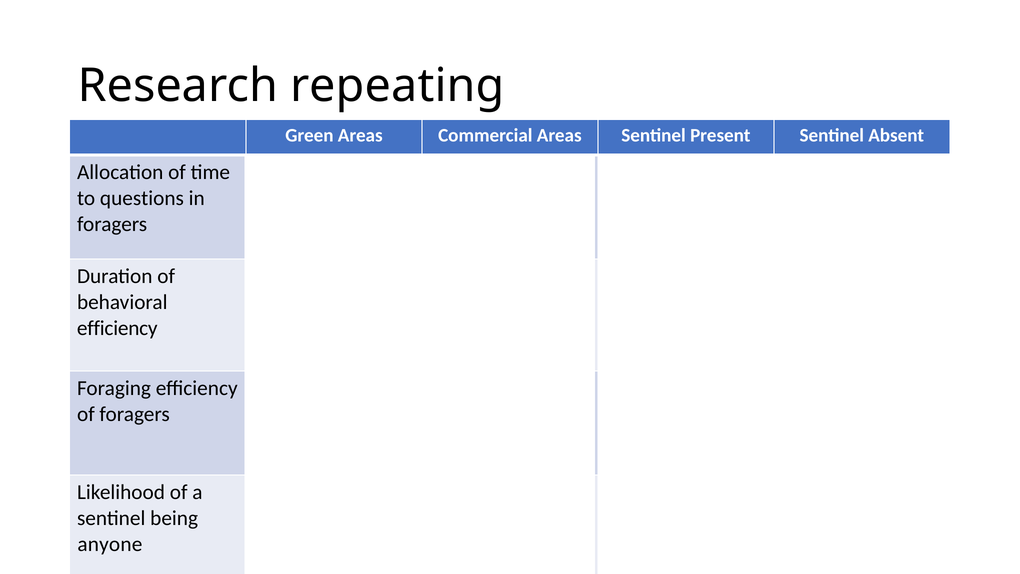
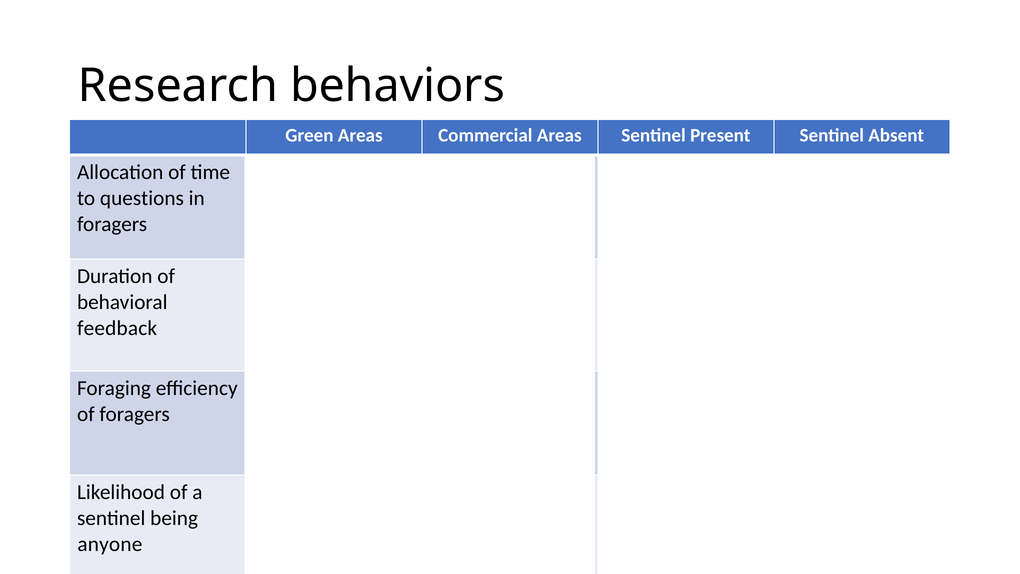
repeating: repeating -> behaviors (397, 86)
efficiency: efficiency -> feedback (117, 328)
